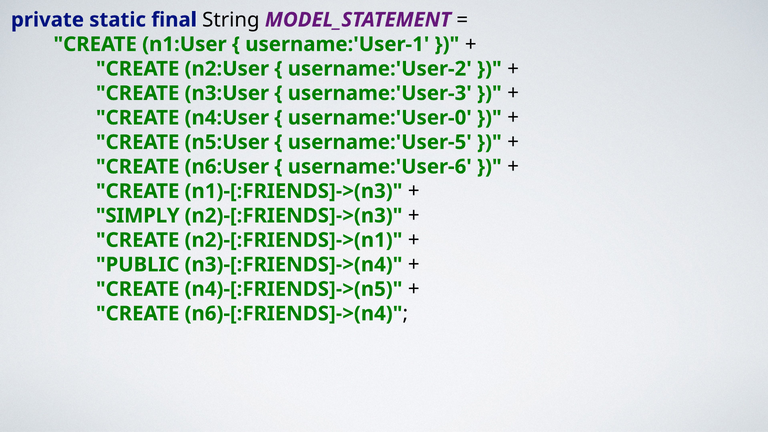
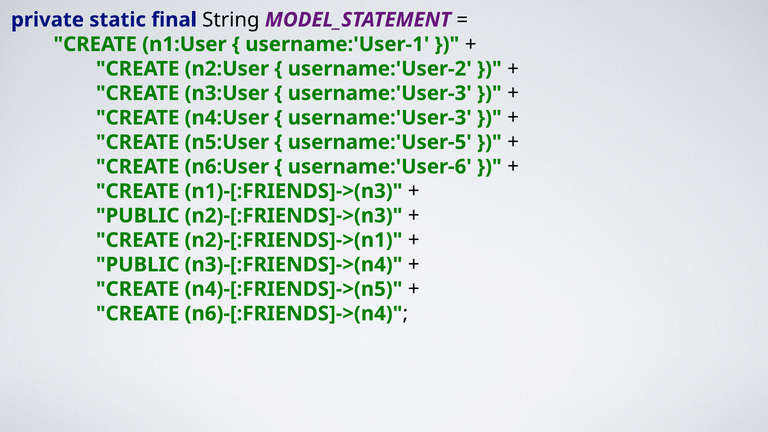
username:'User-0: username:'User-0 -> username:'User-3 (380, 118)
SIMPLY: SIMPLY -> PUBLIC (138, 216)
